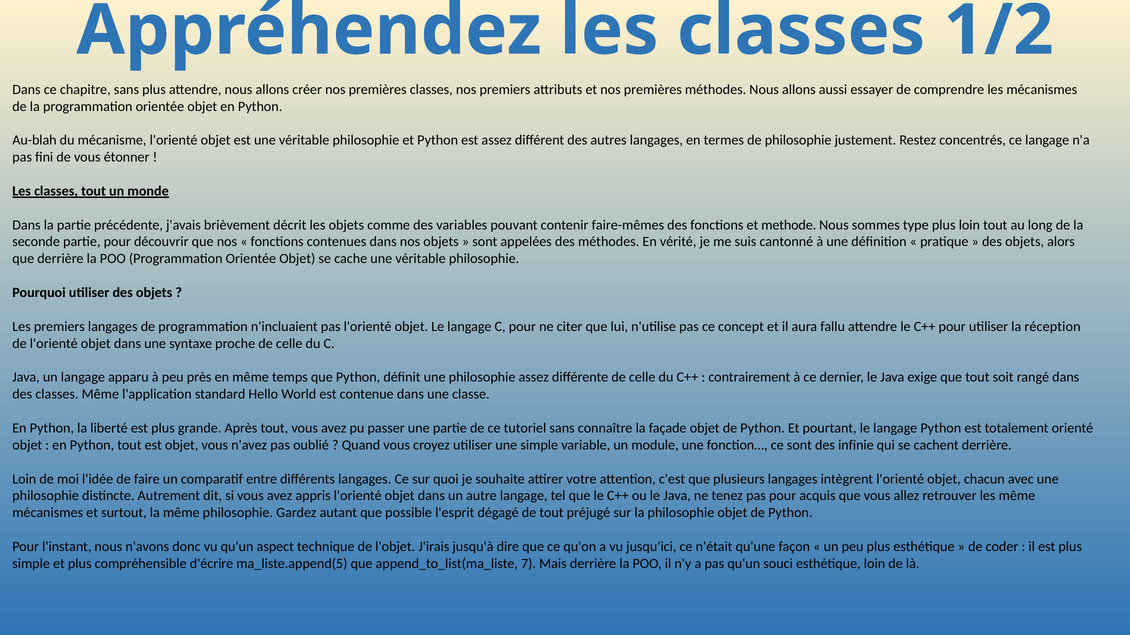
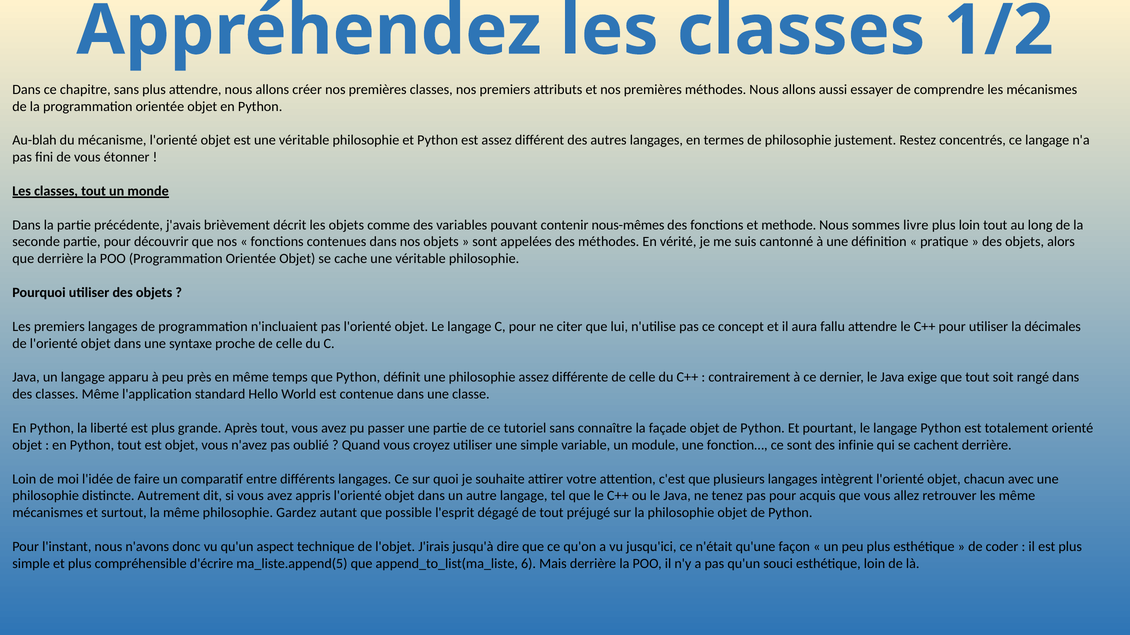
faire-mêmes: faire-mêmes -> nous-mêmes (628, 225)
type: type -> livre (916, 225)
réception: réception -> décimales (1053, 327)
7: 7 -> 6 (529, 564)
